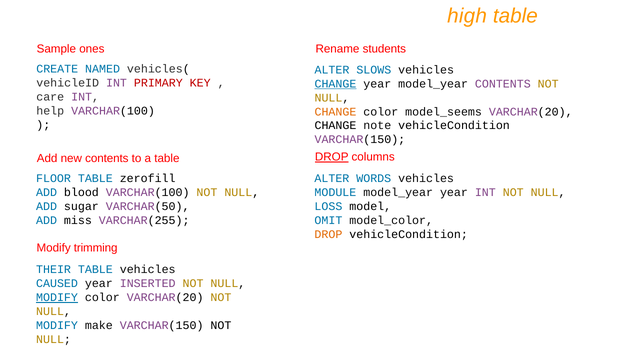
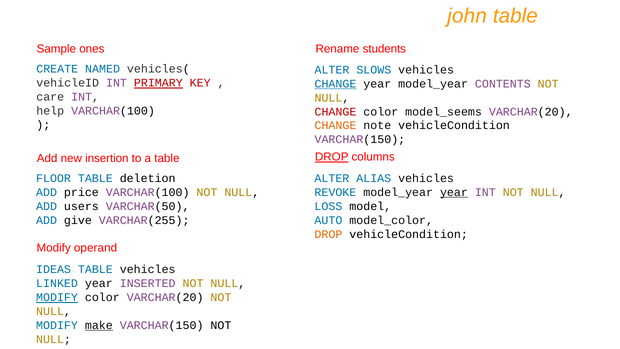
high: high -> john (467, 16)
PRIMARY underline: none -> present (158, 83)
CHANGE colour: orange -> red (335, 112)
CHANGE colour: black -> orange (335, 126)
new contents: contents -> insertion (107, 158)
zerofill: zerofill -> deletion (148, 178)
WORDS: WORDS -> ALIAS (374, 178)
blood: blood -> price (81, 192)
MODULE: MODULE -> REVOKE (335, 192)
year underline: none -> present (454, 192)
sugar: sugar -> users (81, 206)
miss: miss -> give (78, 220)
OMIT: OMIT -> AUTO (328, 220)
trimming: trimming -> operand (96, 248)
THEIR: THEIR -> IDEAS (54, 269)
CAUSED: CAUSED -> LINKED (57, 283)
make underline: none -> present (99, 325)
